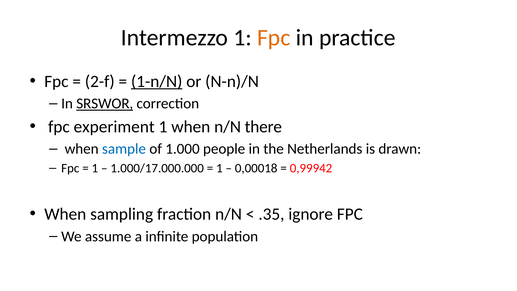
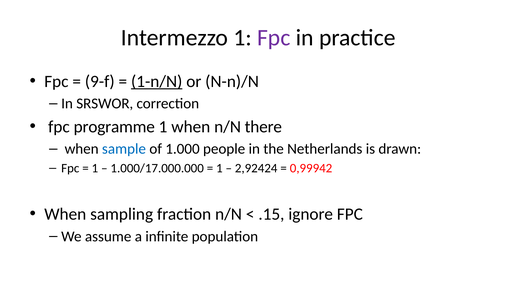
Fpc colour: orange -> purple (274, 38)
2-f: 2-f -> 9-f (100, 81)
SRSWOR underline: present -> none (105, 104)
experiment: experiment -> programme (114, 127)
0,00018: 0,00018 -> 2,92424 (256, 168)
.35: .35 -> .15 (271, 214)
